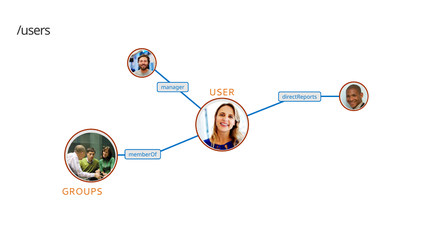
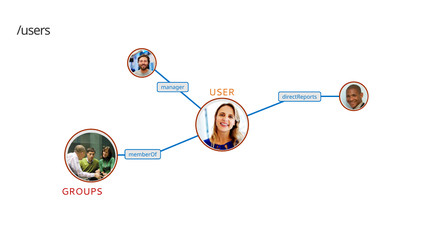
GROUPS colour: orange -> red (82, 191)
